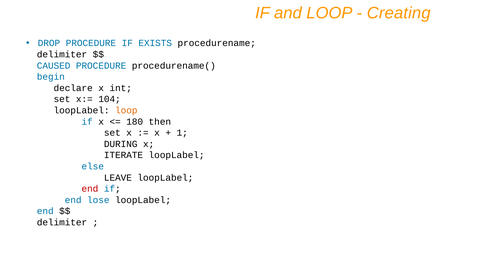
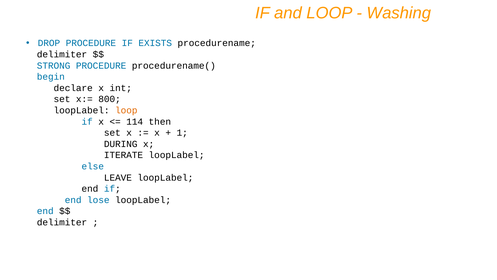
Creating: Creating -> Washing (399, 13)
CAUSED: CAUSED -> STRONG (54, 65)
104: 104 -> 800 (110, 99)
180: 180 -> 114 (135, 121)
end colour: red -> black (90, 188)
